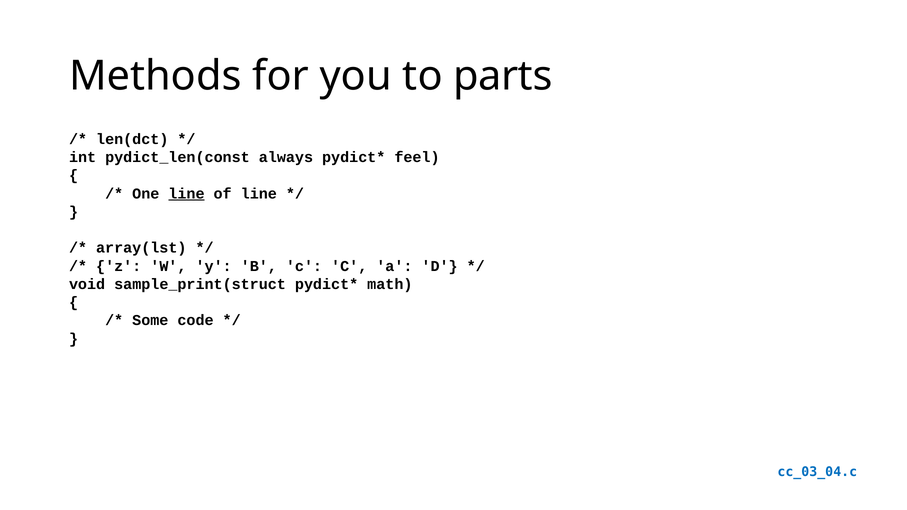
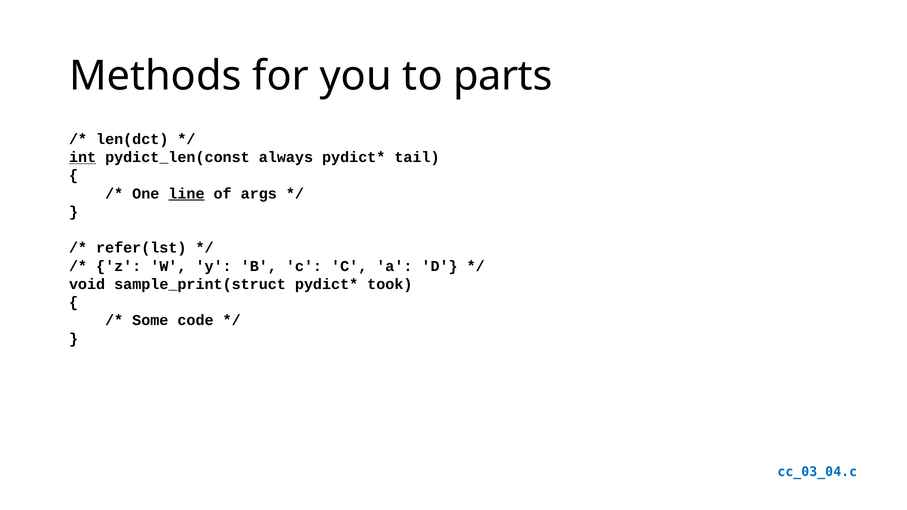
int underline: none -> present (83, 157)
feel: feel -> tail (417, 157)
of line: line -> args (259, 194)
array(lst: array(lst -> refer(lst (141, 248)
math: math -> took (390, 284)
